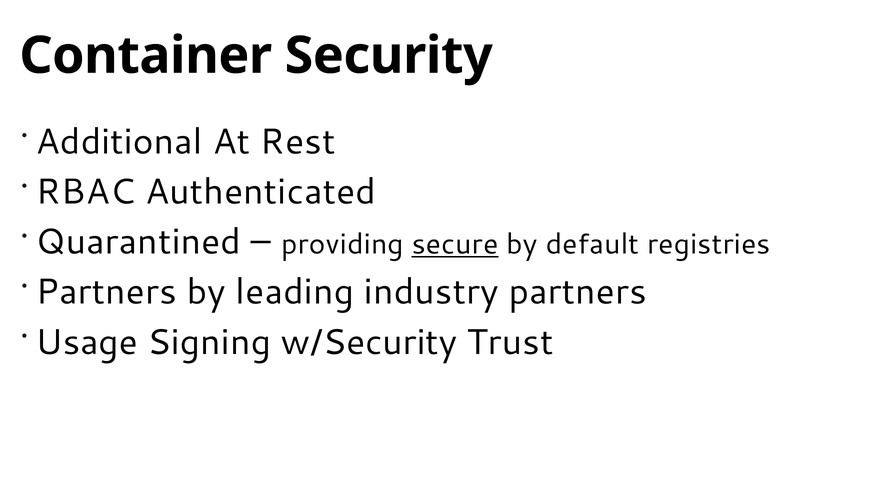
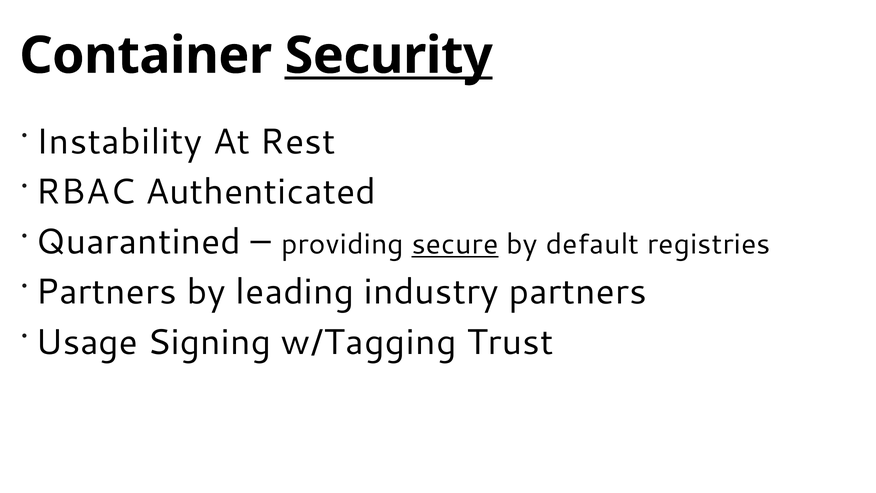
Security underline: none -> present (389, 56)
Additional: Additional -> Instability (119, 142)
w/Security: w/Security -> w/Tagging (369, 342)
